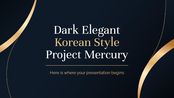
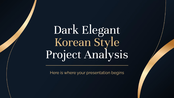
Mercury: Mercury -> Analysis (106, 54)
